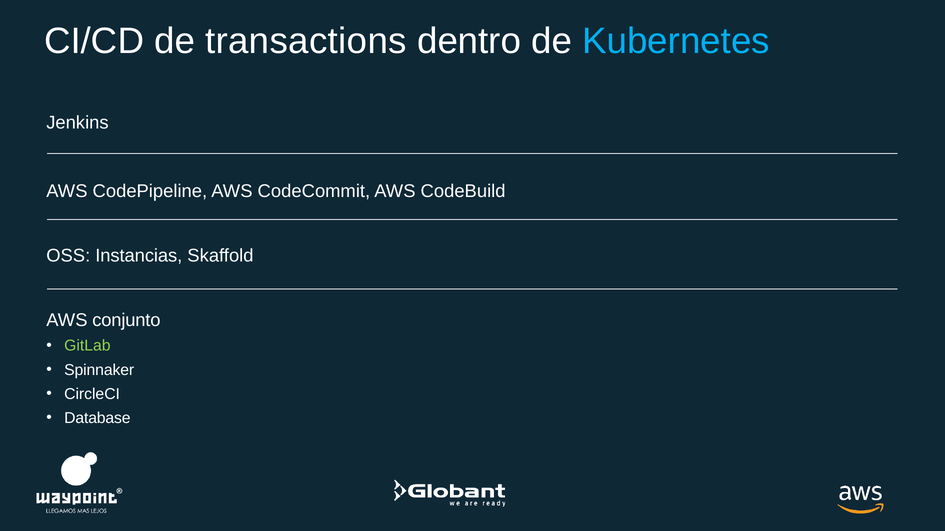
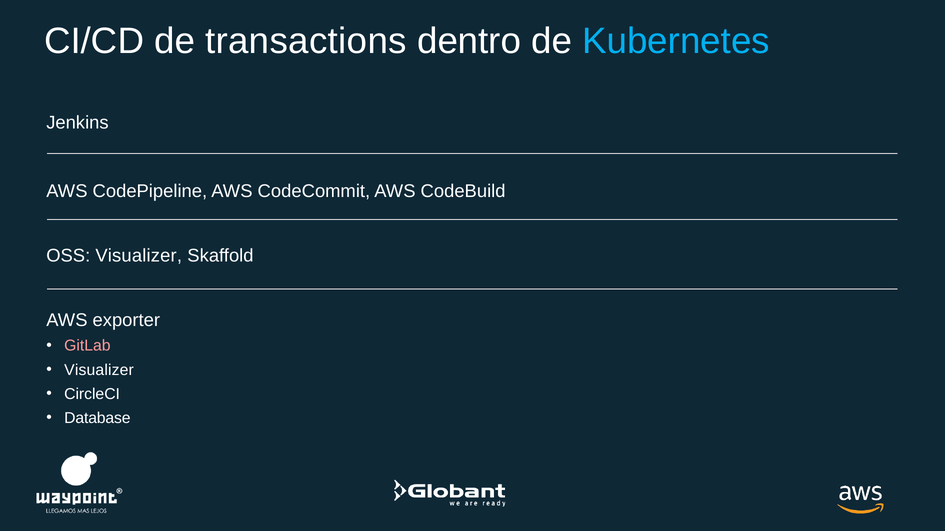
OSS Instancias: Instancias -> Visualizer (139, 256)
conjunto: conjunto -> exporter (126, 321)
GitLab colour: light green -> pink (87, 346)
Spinnaker: Spinnaker -> Visualizer (99, 370)
